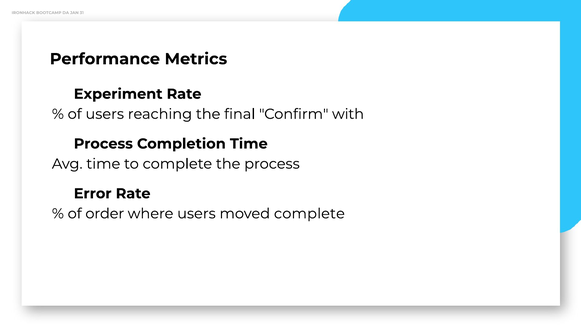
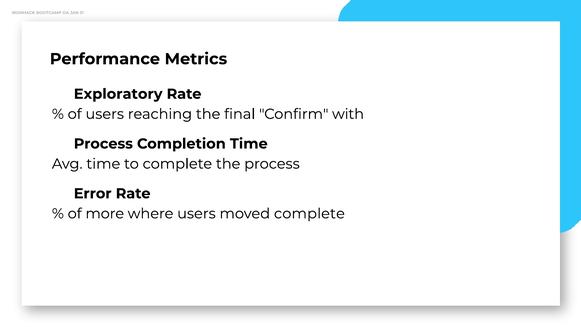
Experiment: Experiment -> Exploratory (118, 94)
order: order -> more (105, 213)
